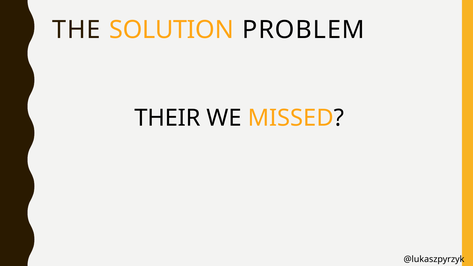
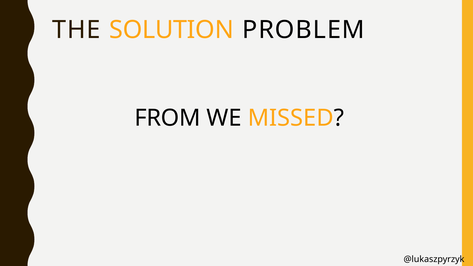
THEIR: THEIR -> FROM (168, 118)
